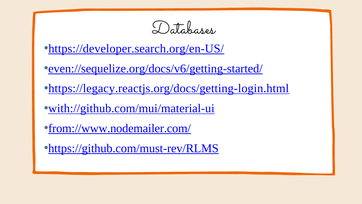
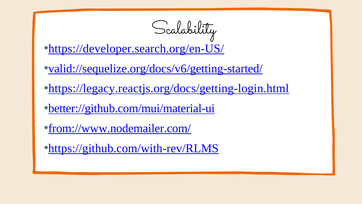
Databases: Databases -> Scalability (183, 28)
even://sequelize.org/docs/v6/getting-started/: even://sequelize.org/docs/v6/getting-started/ -> valid://sequelize.org/docs/v6/getting-started/ (155, 68)
with://github.com/mui/material-ui: with://github.com/mui/material-ui -> better://github.com/mui/material-ui (131, 108)
https://github.com/must-rev/RLMS: https://github.com/must-rev/RLMS -> https://github.com/with-rev/RLMS (133, 148)
